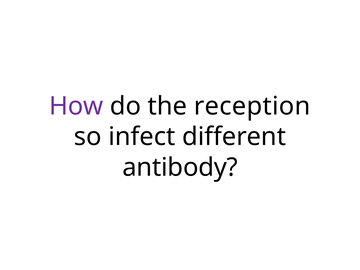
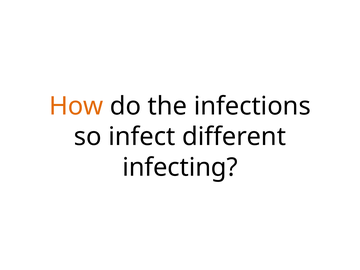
How colour: purple -> orange (76, 106)
reception: reception -> infections (252, 106)
antibody: antibody -> infecting (180, 167)
